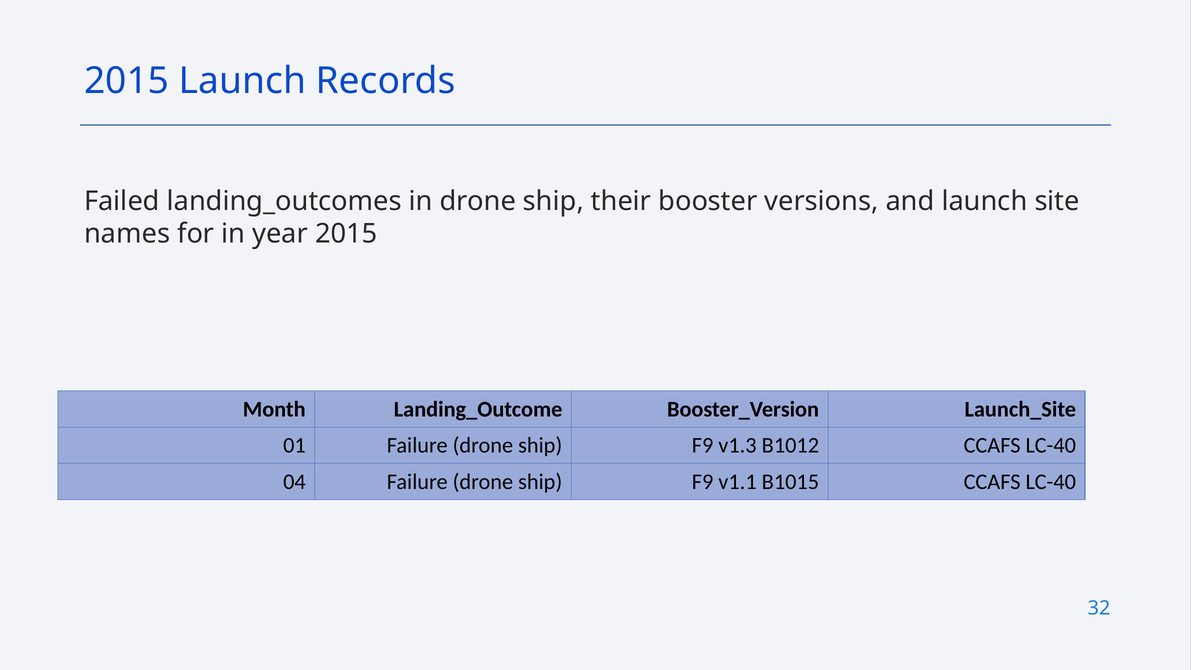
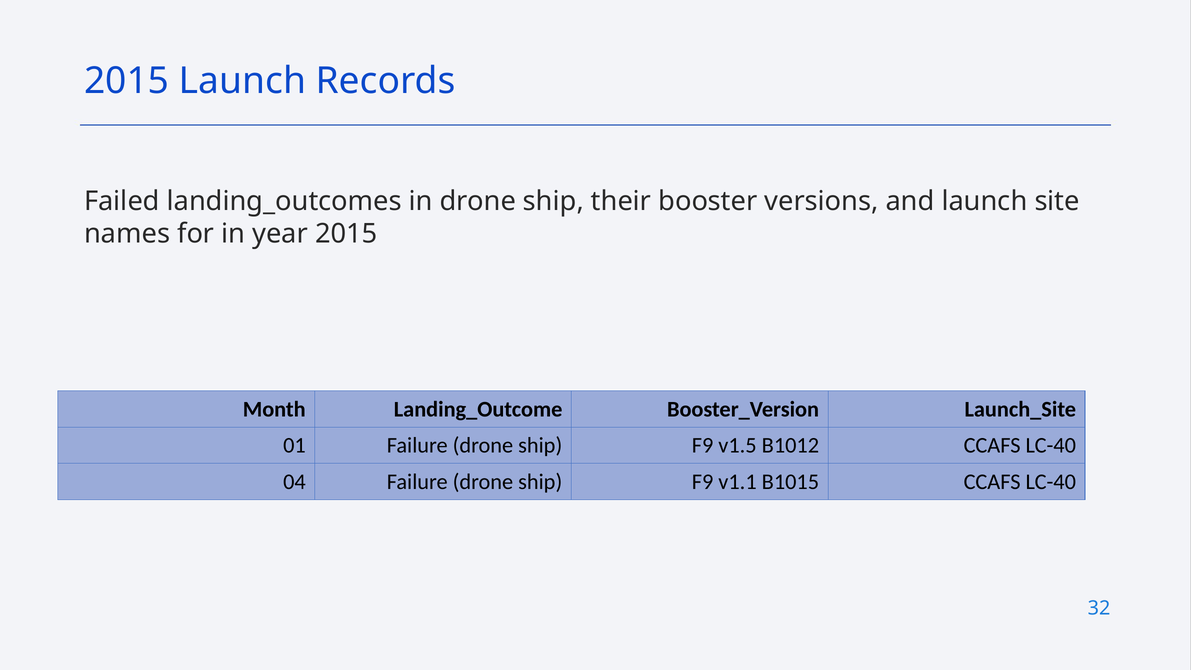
v1.3: v1.3 -> v1.5 (738, 445)
